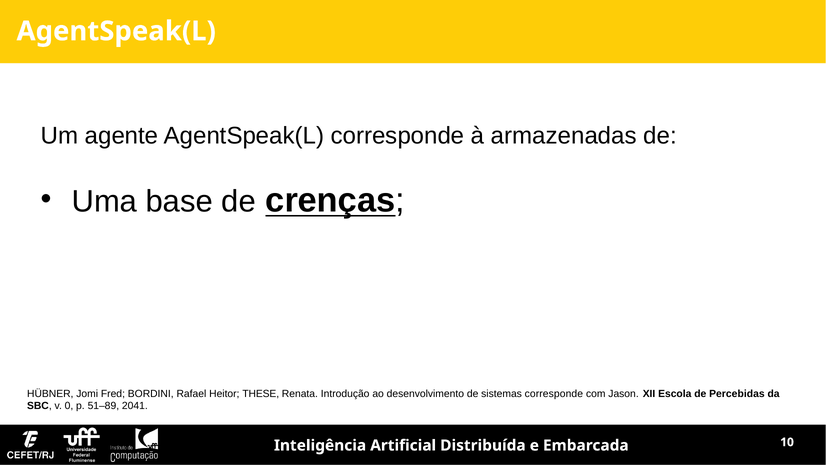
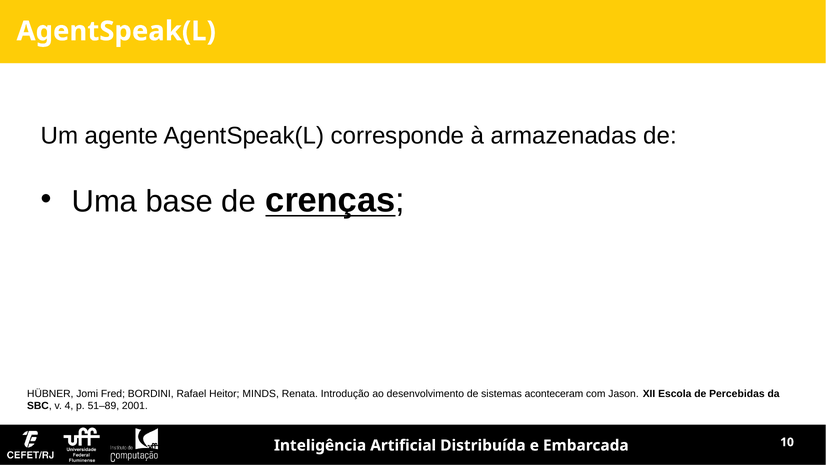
THESE: THESE -> MINDS (261, 393)
sistemas corresponde: corresponde -> aconteceram (554, 393)
0: 0 -> 4 (69, 406)
2041: 2041 -> 2001 (135, 406)
